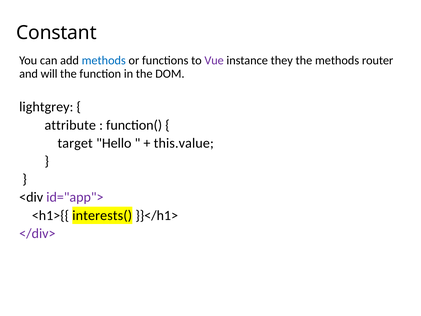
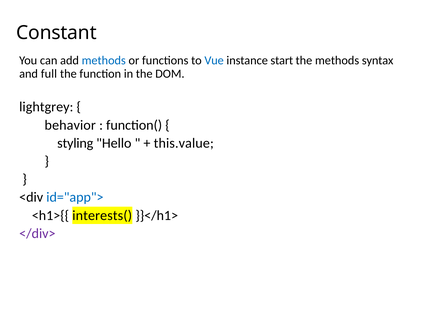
Vue colour: purple -> blue (214, 60)
they: they -> start (282, 60)
router: router -> syntax (378, 60)
will: will -> full (49, 74)
attribute: attribute -> behavior (70, 125)
target: target -> styling (75, 143)
id="app"> colour: purple -> blue (75, 197)
